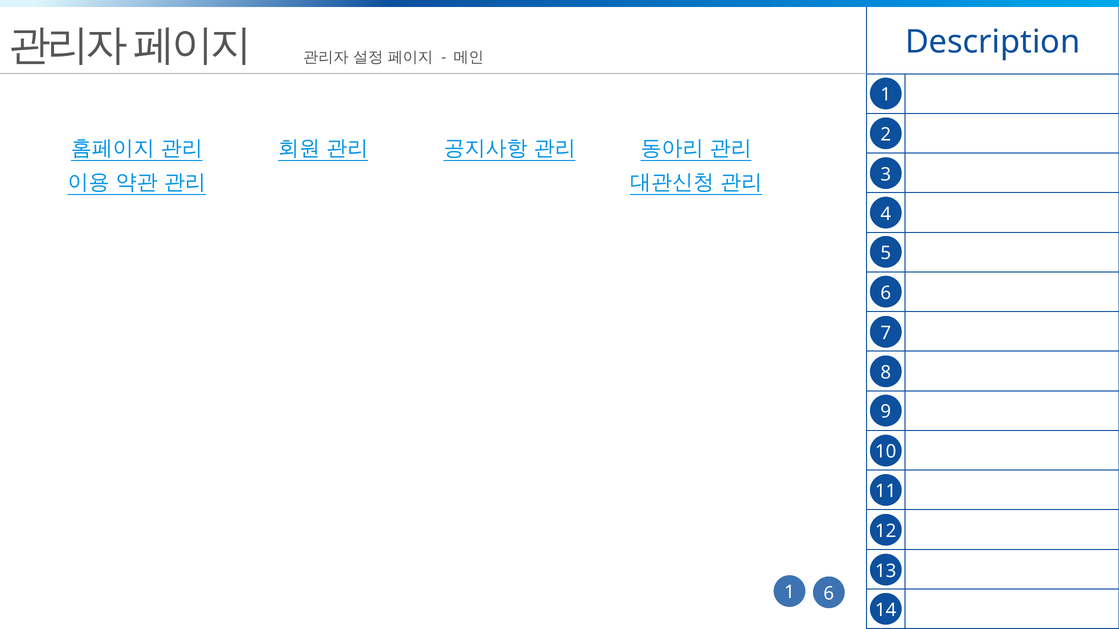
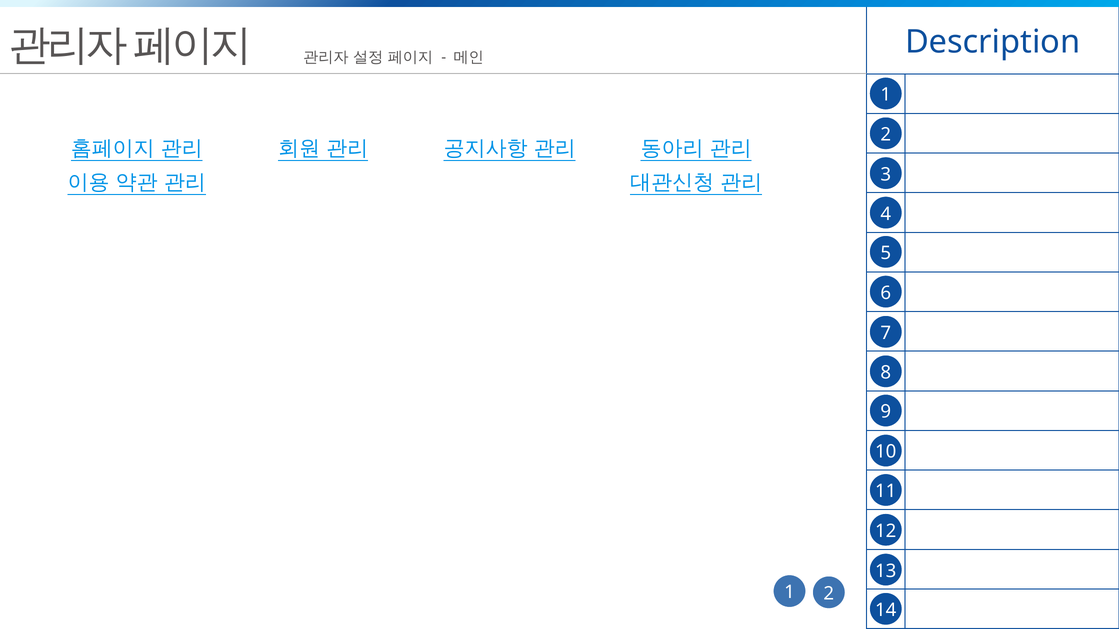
6: 6 -> 2 (829, 594)
